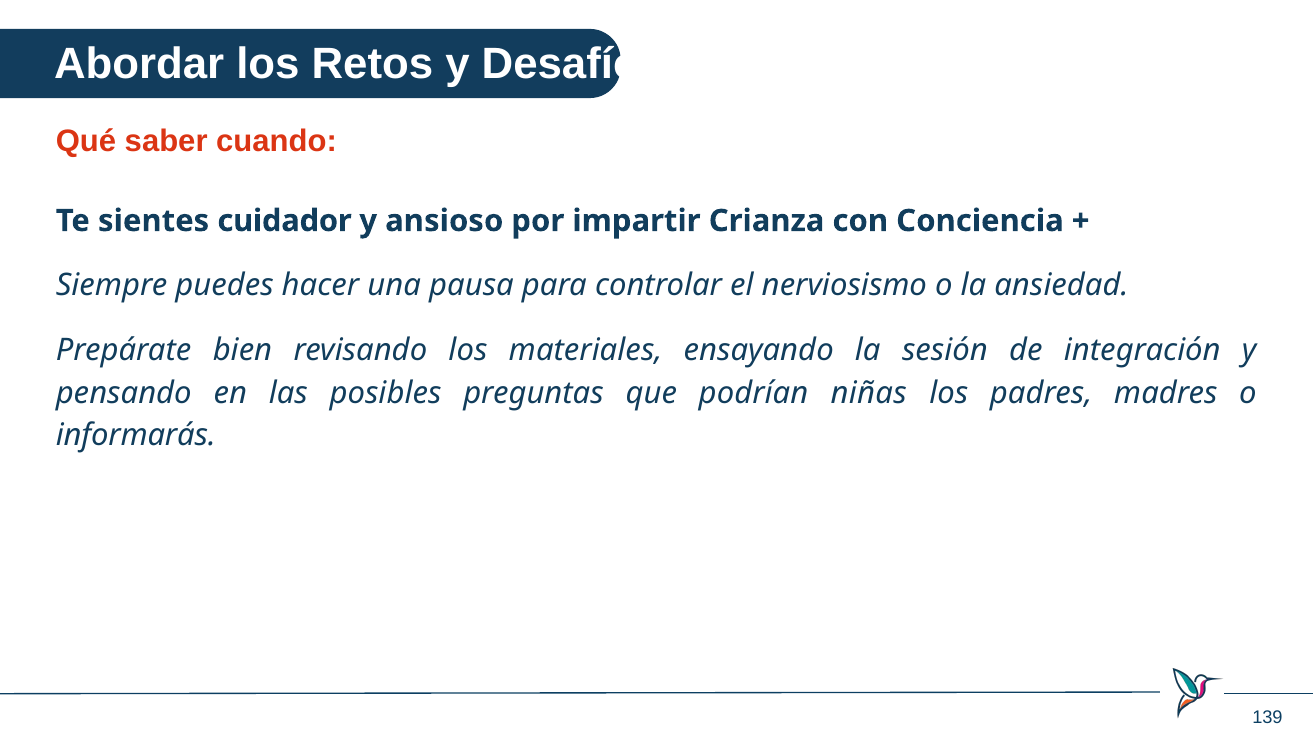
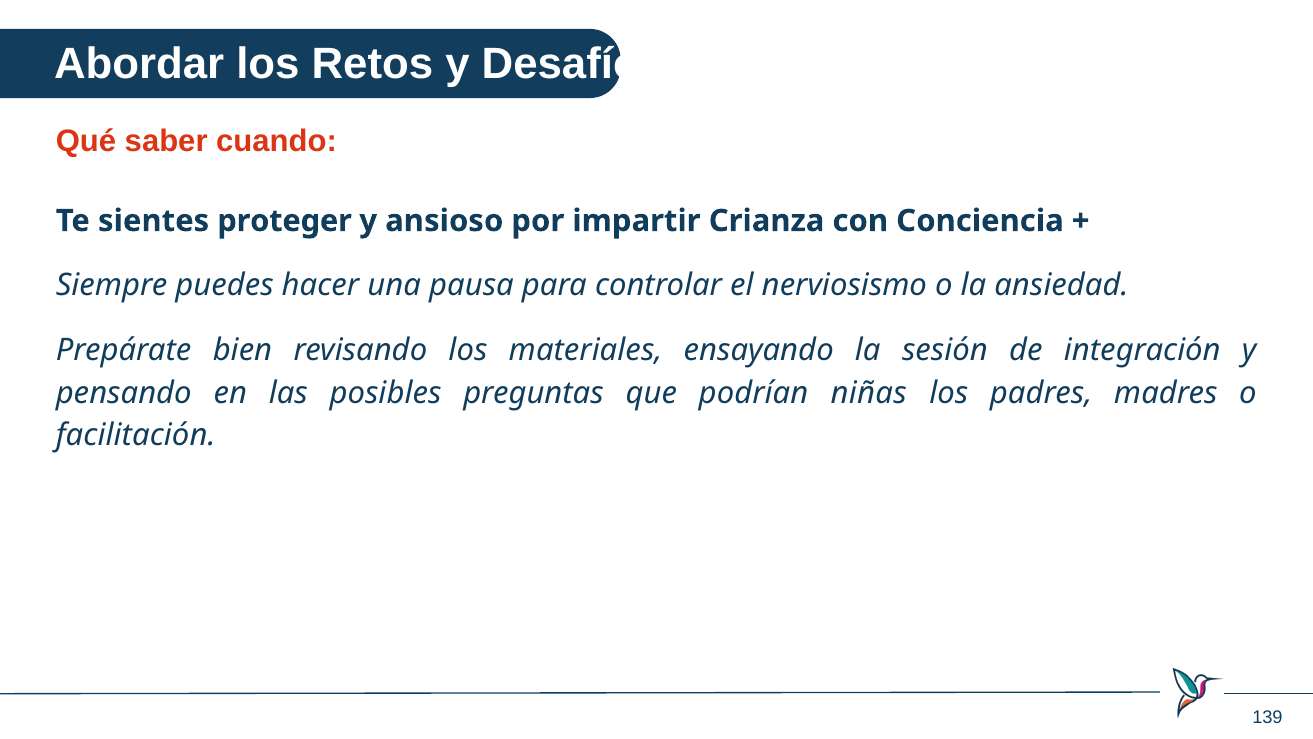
cuidador: cuidador -> proteger (285, 221)
informarás: informarás -> facilitación (136, 435)
